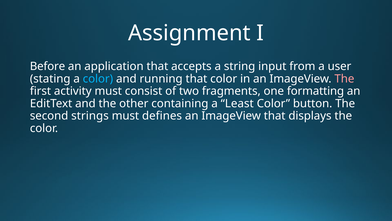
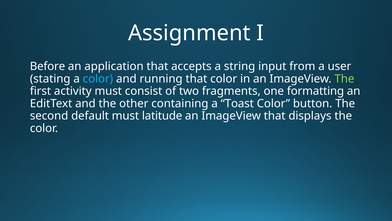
The colour: pink -> light green (344, 79)
Least: Least -> Toast (237, 103)
strings: strings -> default (90, 116)
defines: defines -> latitude (162, 116)
